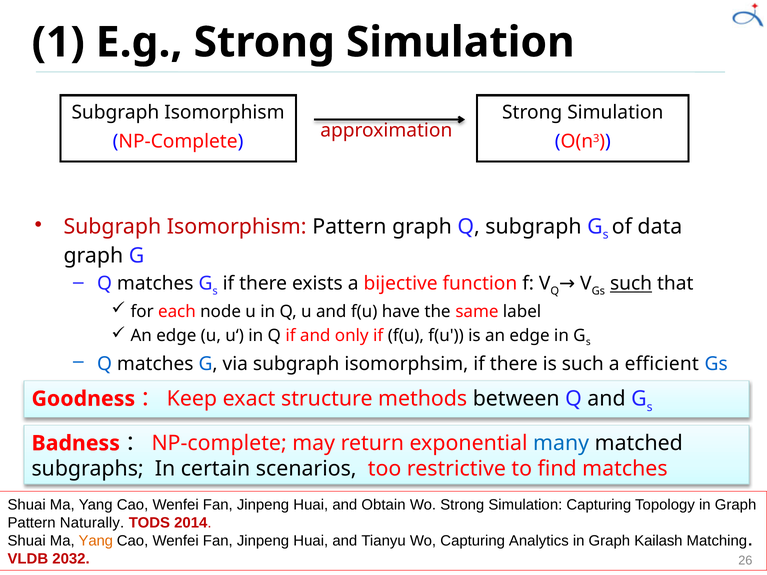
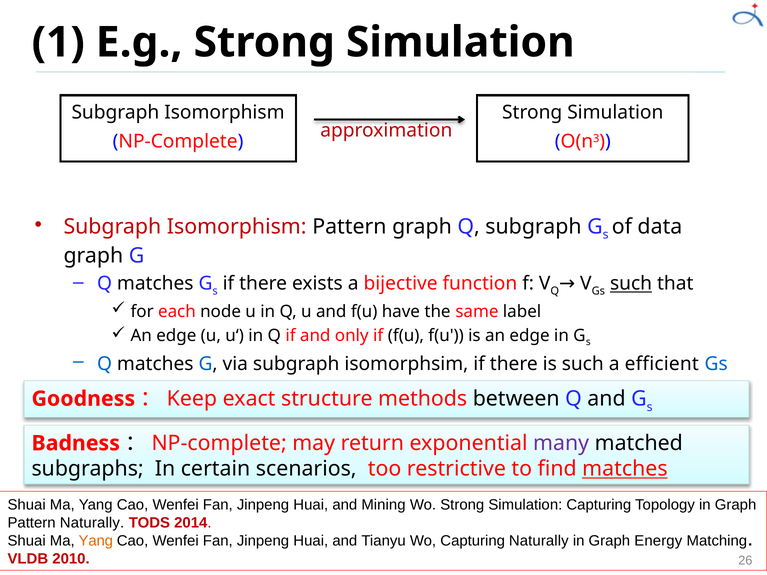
many colour: blue -> purple (561, 443)
matches underline: none -> present (625, 469)
Obtain: Obtain -> Mining (384, 505)
Capturing Analytics: Analytics -> Naturally (539, 541)
Kailash: Kailash -> Energy (658, 541)
2032: 2032 -> 2010 (71, 559)
